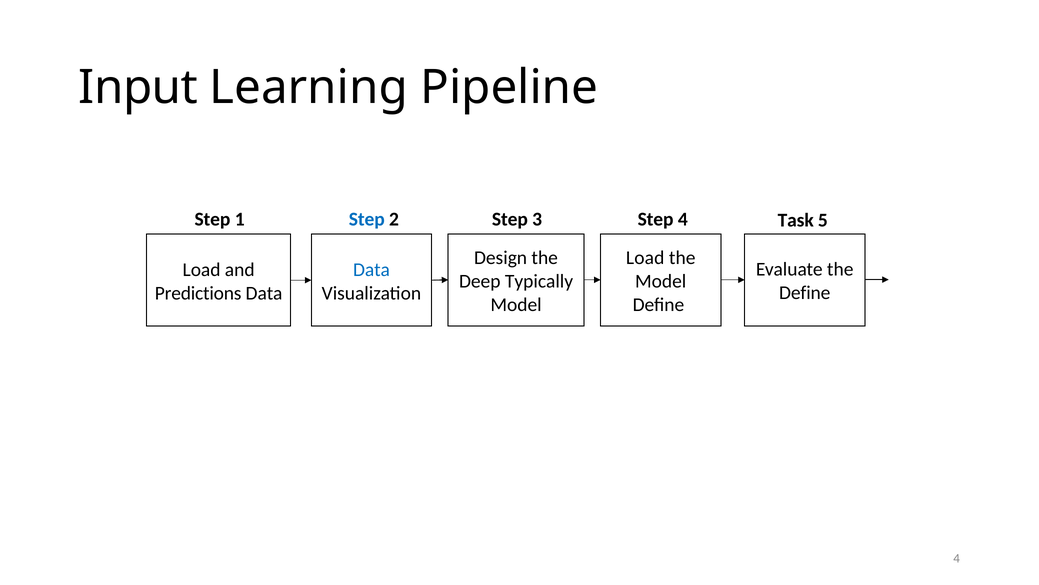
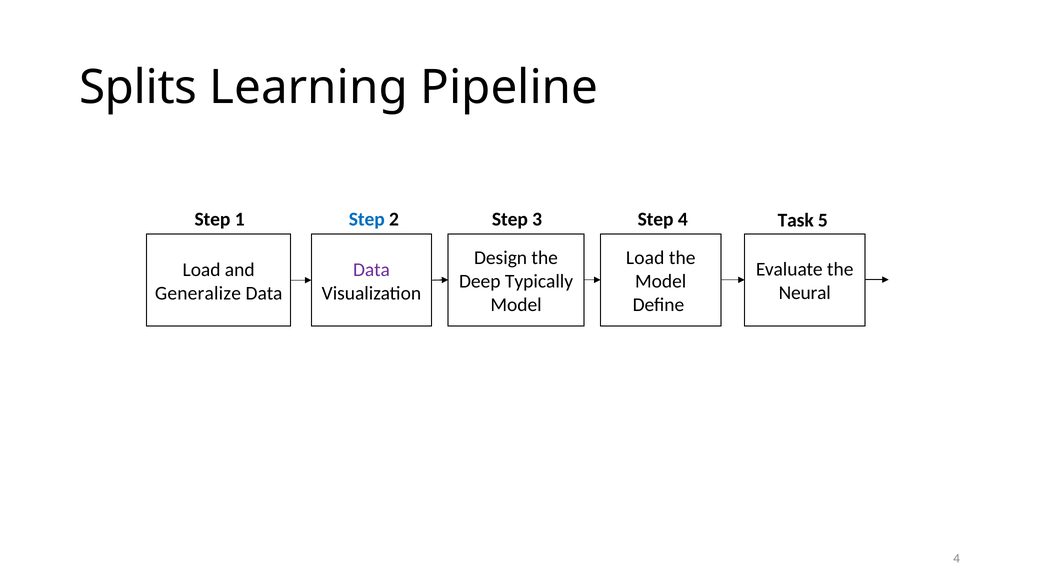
Input: Input -> Splits (138, 87)
Data colour: blue -> purple (372, 270)
Define: Define -> Neural (805, 293)
Predictions: Predictions -> Generalize (198, 293)
